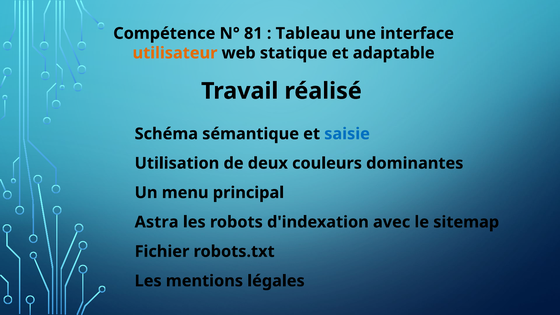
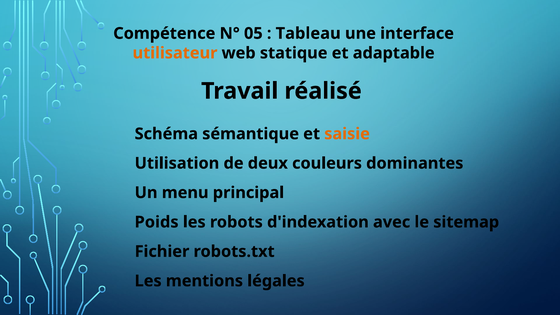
81: 81 -> 05 (253, 33)
saisie colour: blue -> orange (347, 134)
Astra: Astra -> Poids (157, 222)
